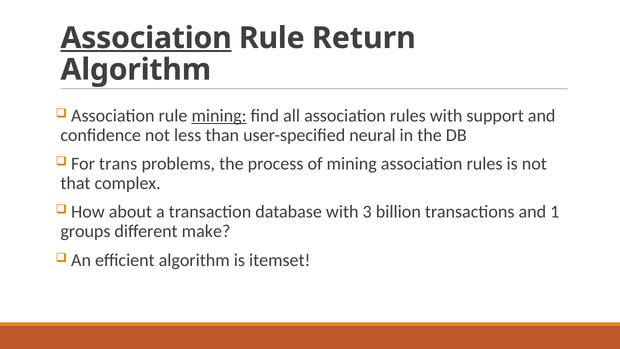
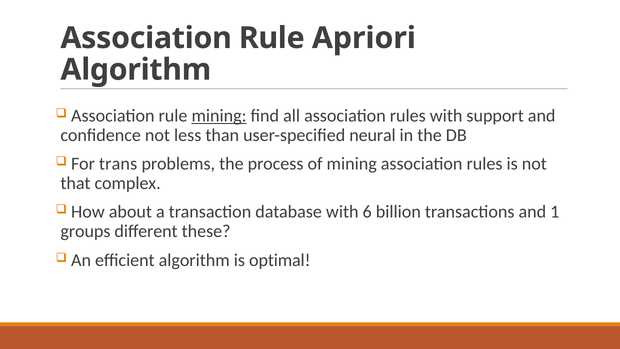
Association underline: present -> none (146, 38)
Return: Return -> Apriori (364, 38)
3: 3 -> 6 (367, 212)
make: make -> these (206, 231)
itemset: itemset -> optimal (280, 260)
